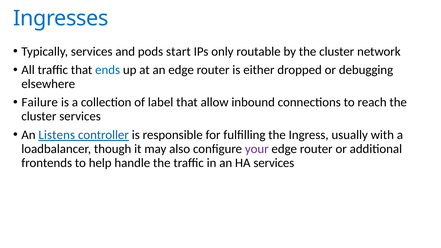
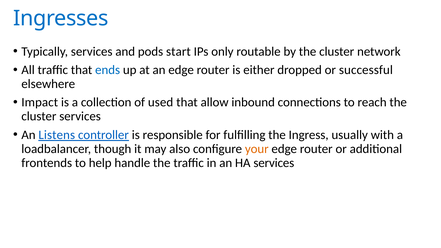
debugging: debugging -> successful (366, 70)
Failure: Failure -> Impact (40, 102)
label: label -> used (161, 102)
your colour: purple -> orange (257, 149)
